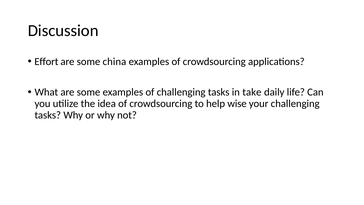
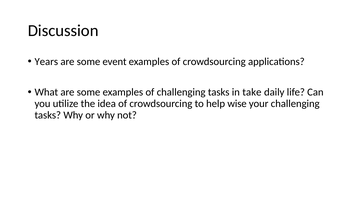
Effort: Effort -> Years (46, 62)
china: china -> event (115, 62)
